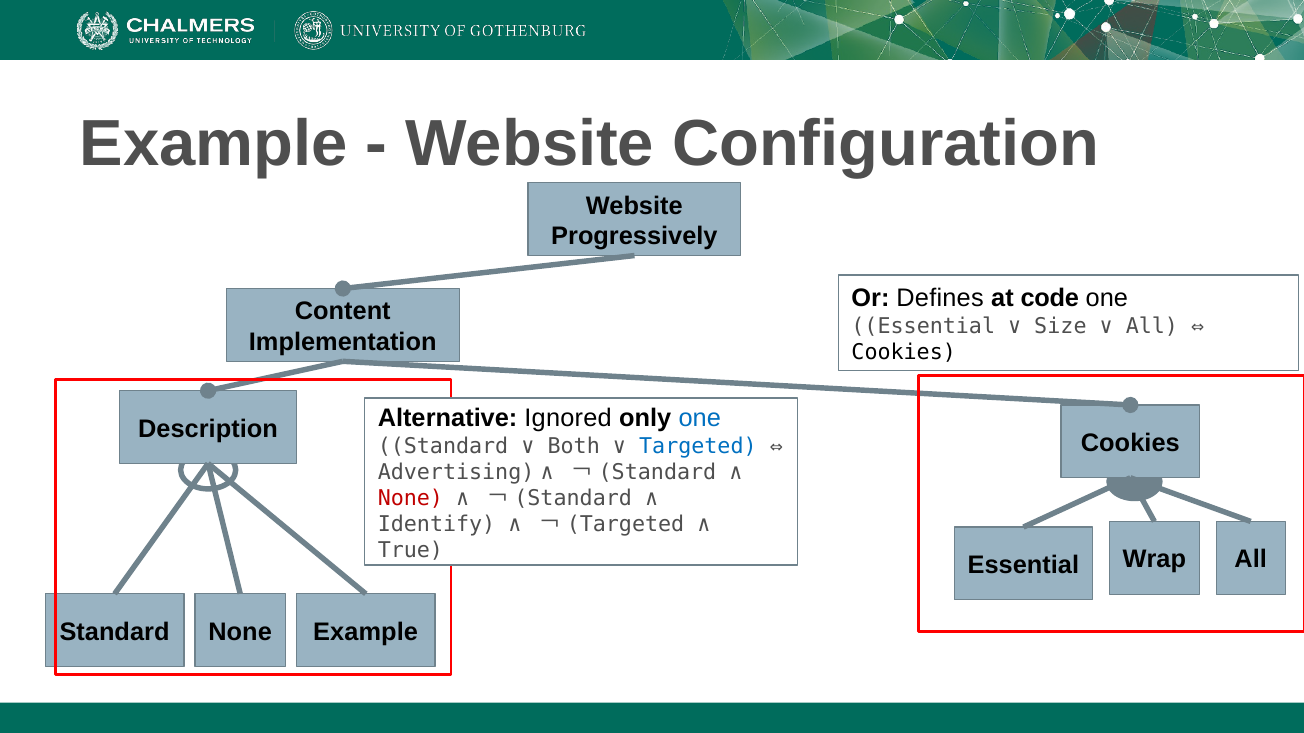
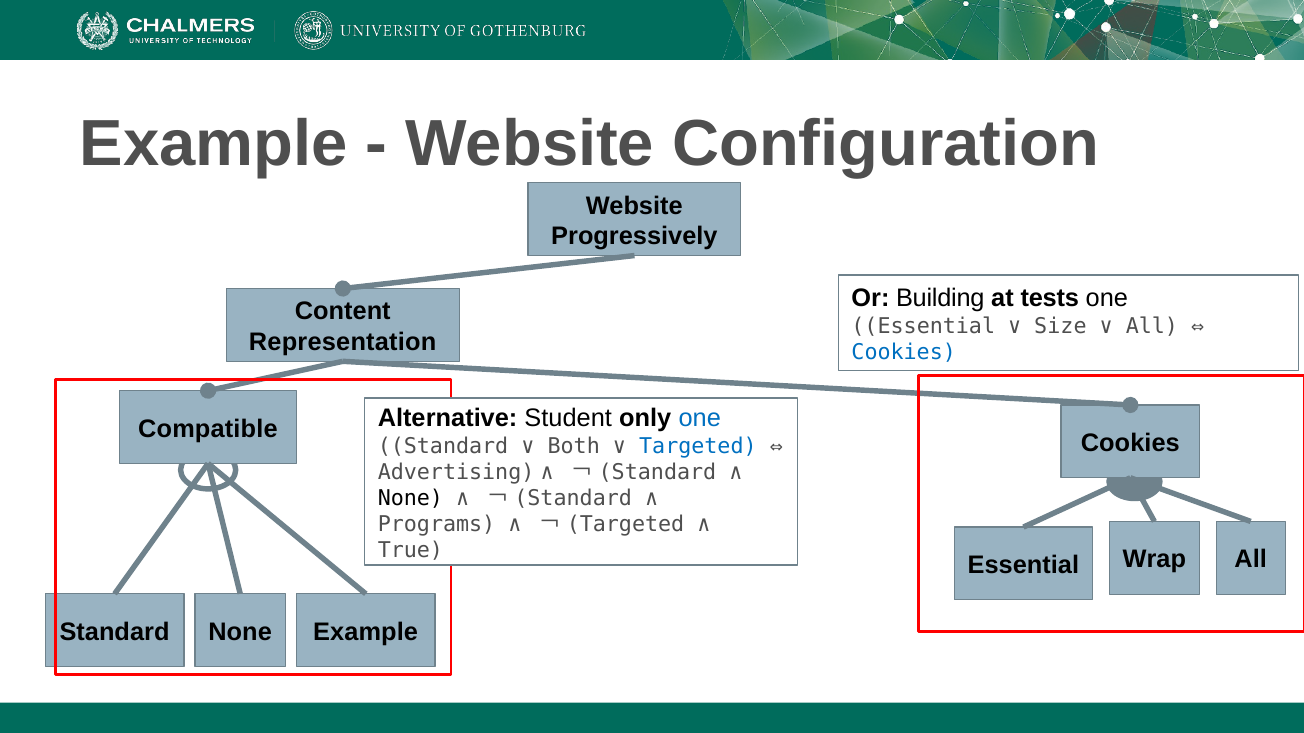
Defines: Defines -> Building (940, 299)
code: code -> tests (1050, 299)
Implementation: Implementation -> Representation (343, 342)
Cookies colour: black -> blue (904, 353)
Ignored: Ignored -> Student (568, 418)
Description: Description -> Compatible (208, 429)
None colour: red -> black (410, 499)
Identify: Identify -> Programs (437, 525)
